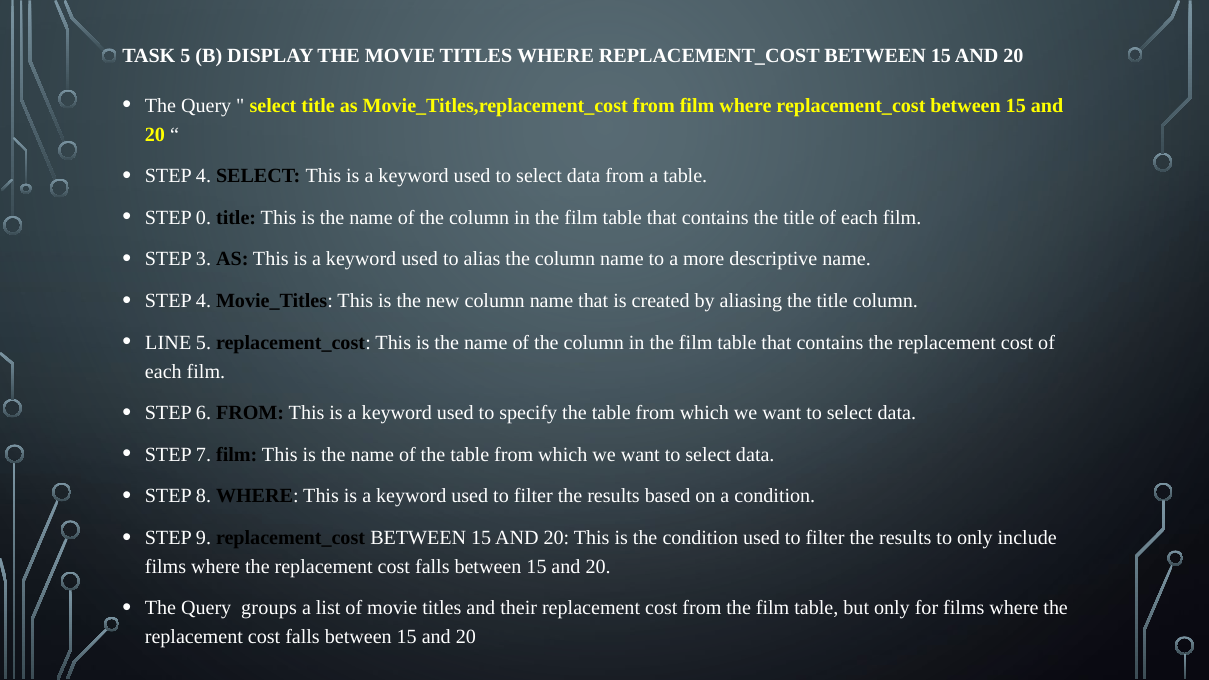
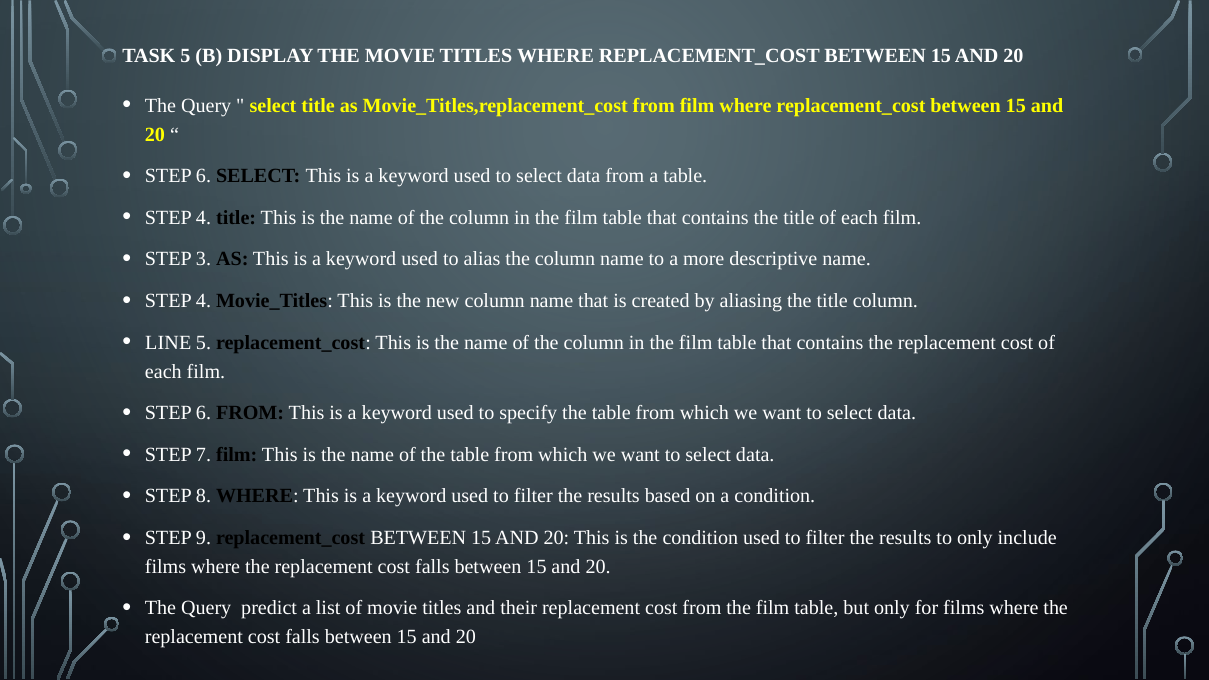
4: 4 -> 6 (204, 176)
0: 0 -> 4 (204, 218)
groups: groups -> predict (269, 608)
